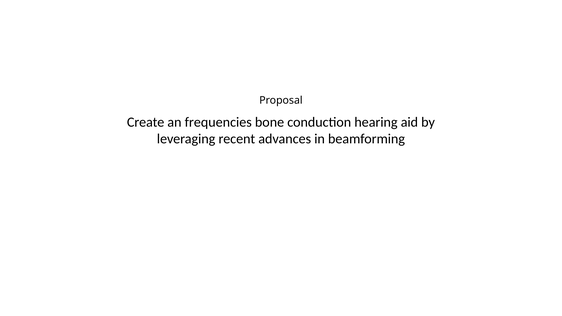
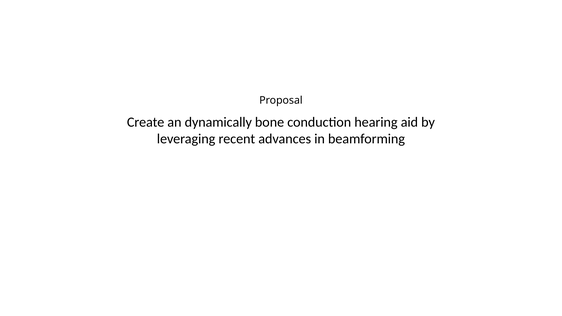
frequencies: frequencies -> dynamically (218, 122)
